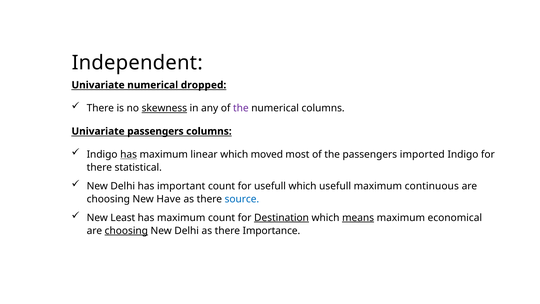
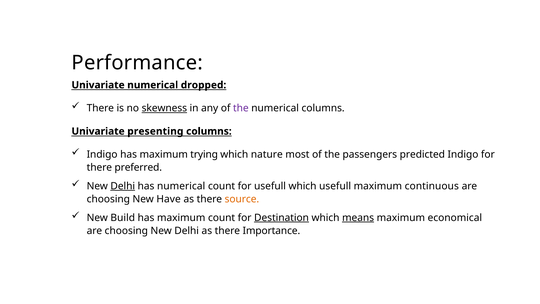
Independent: Independent -> Performance (137, 63)
Univariate passengers: passengers -> presenting (155, 131)
has underline: present -> none (129, 154)
linear: linear -> trying (204, 154)
moved: moved -> nature (267, 154)
imported: imported -> predicted (422, 154)
statistical: statistical -> preferred (138, 167)
Delhi underline: none -> present (123, 186)
has important: important -> numerical (181, 186)
source colour: blue -> orange (242, 199)
Least: Least -> Build (123, 218)
choosing underline: present -> none (126, 231)
